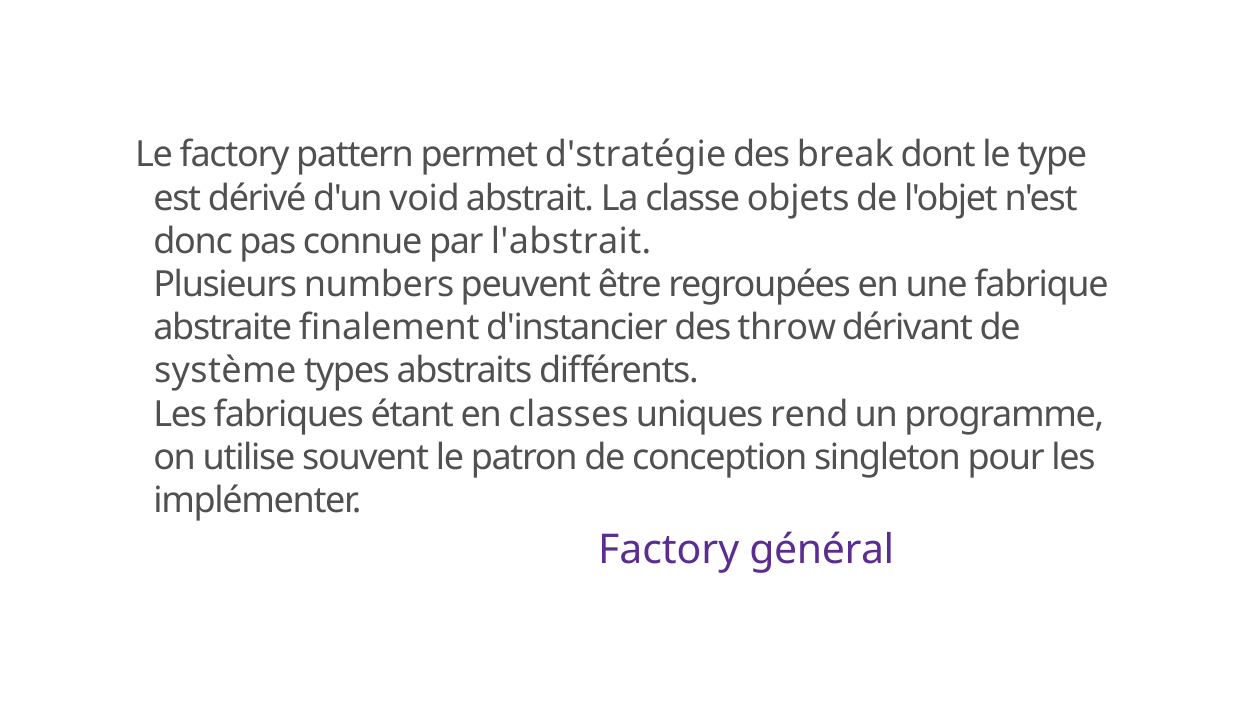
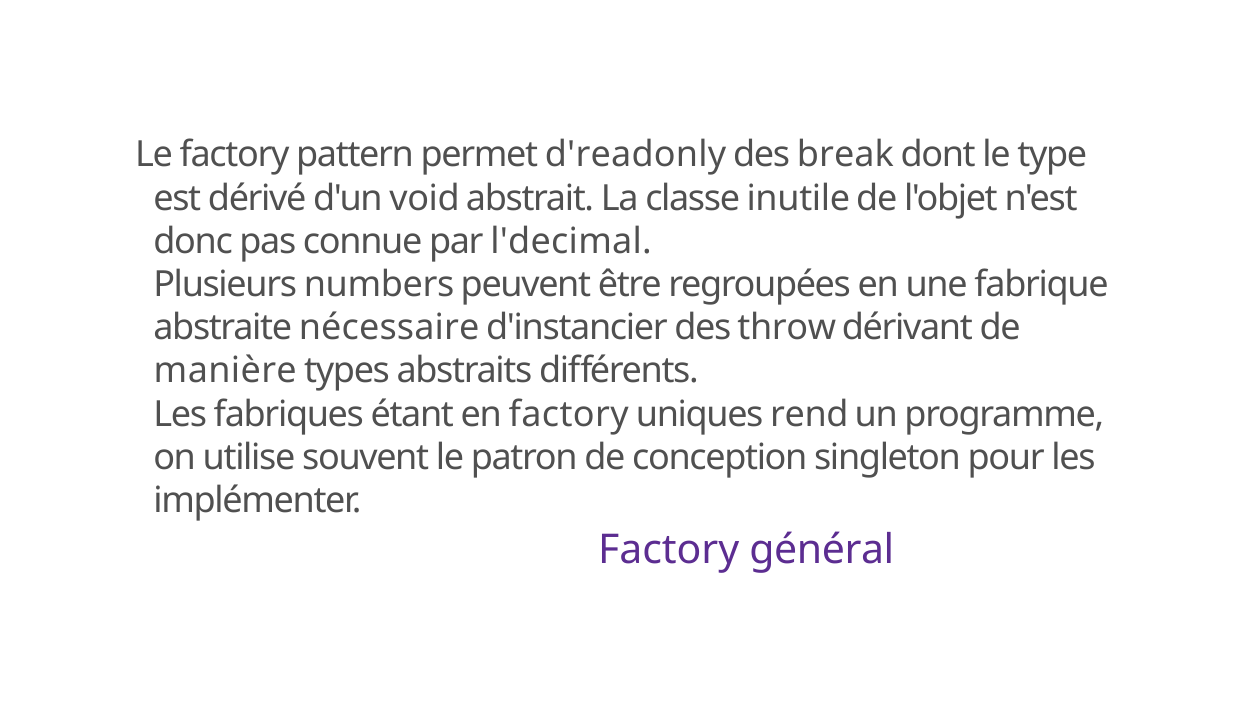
d'stratégie: d'stratégie -> d'readonly (636, 155)
objets: objets -> inutile (798, 198)
l'abstrait: l'abstrait -> l'decimal (571, 241)
finalement: finalement -> nécessaire (389, 328)
système: système -> manière (225, 371)
en classes: classes -> factory (569, 414)
